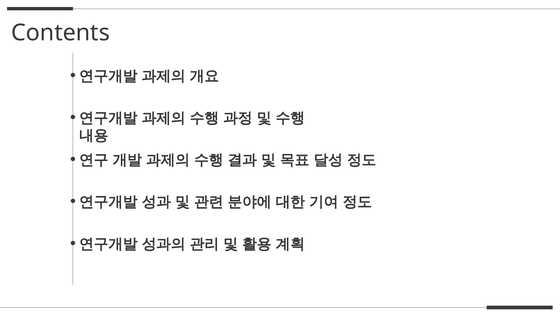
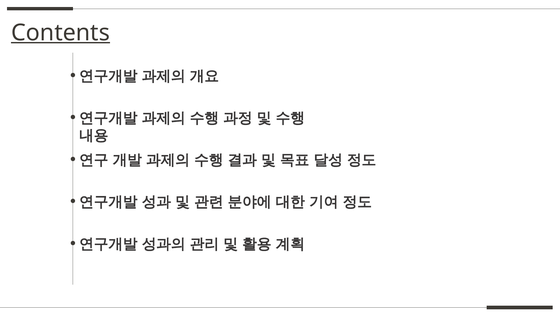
Contents underline: none -> present (61, 33)
